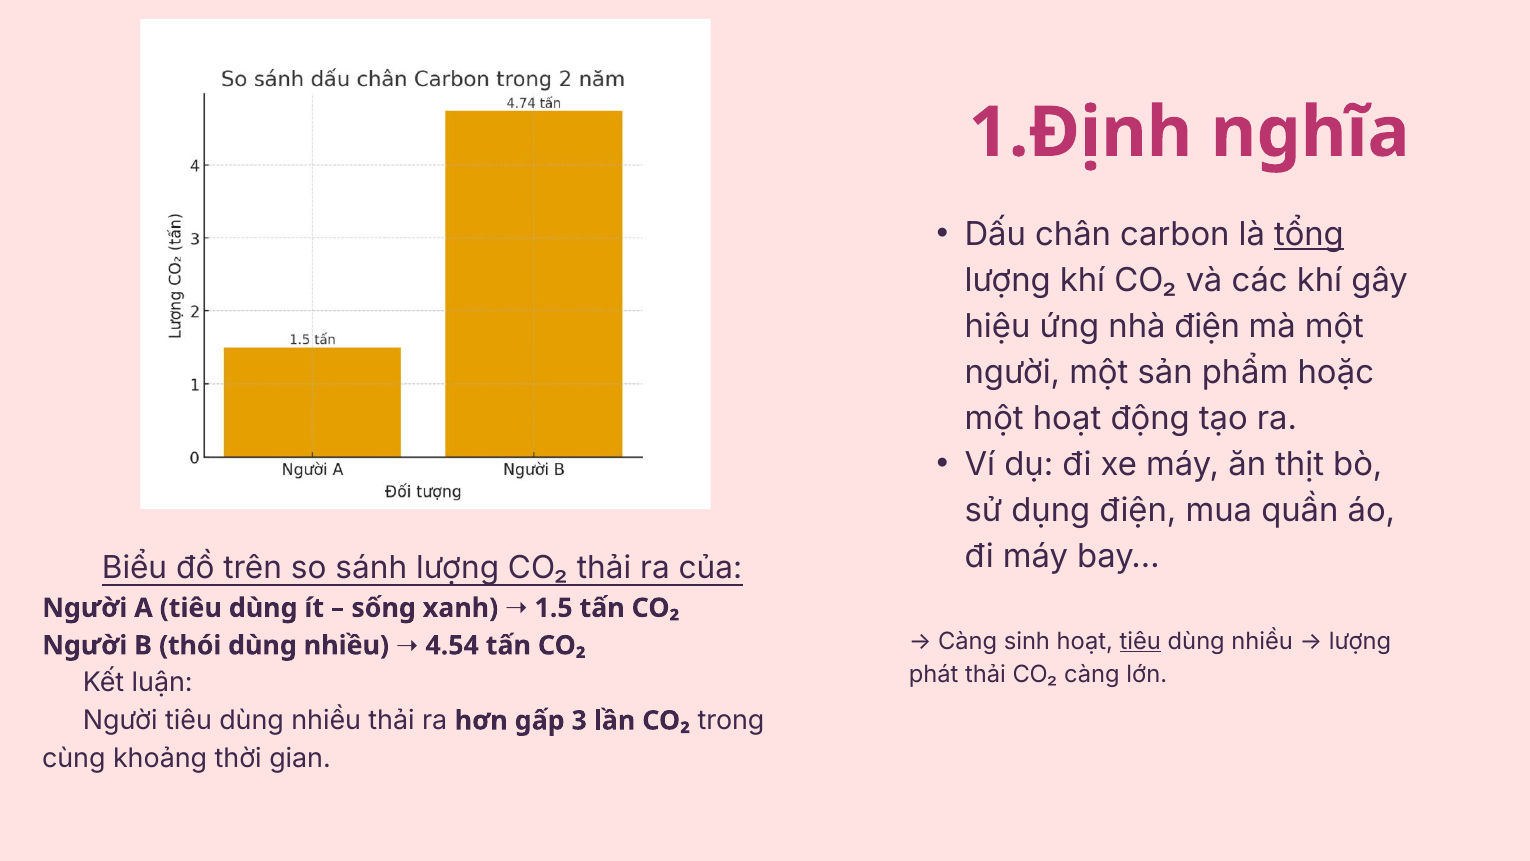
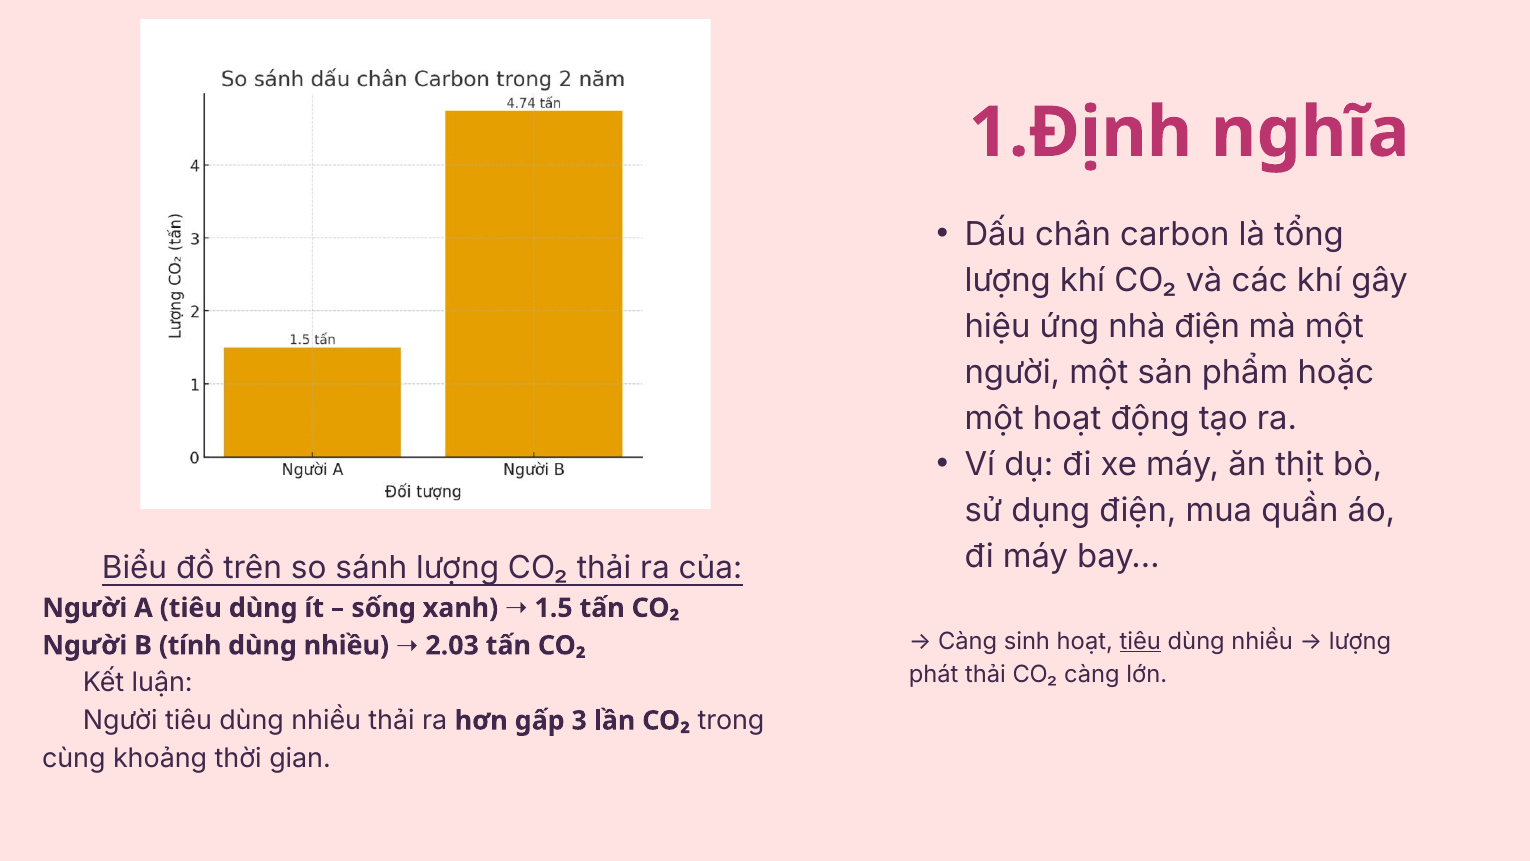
tổng underline: present -> none (1309, 234)
thói: thói -> tính (190, 645)
4.54: 4.54 -> 2.03 (452, 645)
